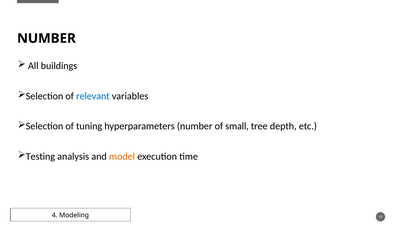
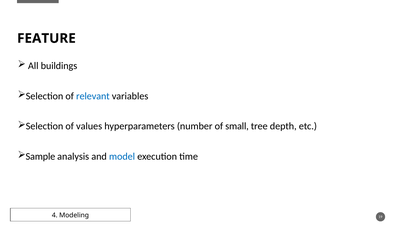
NUMBER: NUMBER -> FEATURE (46, 38)
tuning: tuning -> values (89, 126)
Testing: Testing -> Sample (40, 156)
model colour: orange -> blue (122, 156)
